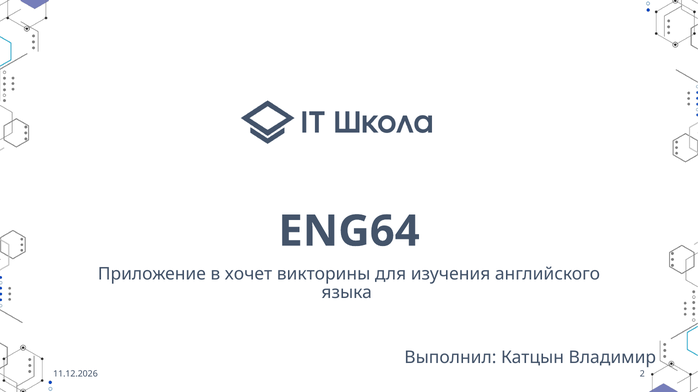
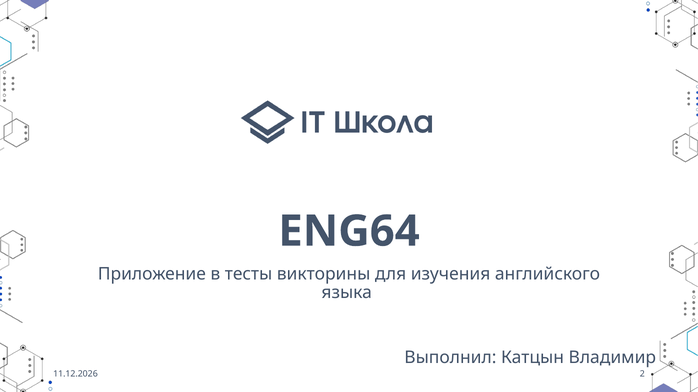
хочет: хочет -> тесты (249, 274)
